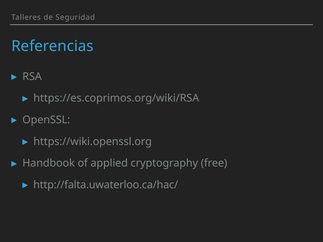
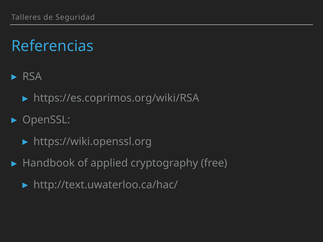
http://falta.uwaterloo.ca/hac/: http://falta.uwaterloo.ca/hac/ -> http://text.uwaterloo.ca/hac/ (106, 185)
